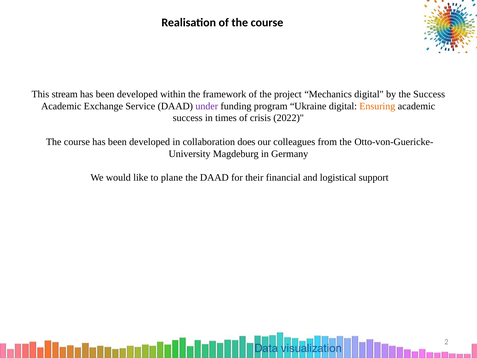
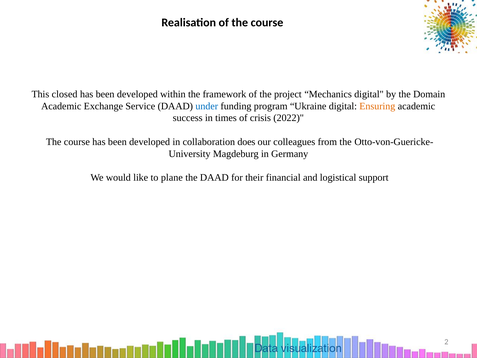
stream: stream -> closed (65, 94)
the Success: Success -> Domain (429, 94)
under colour: purple -> blue (207, 106)
